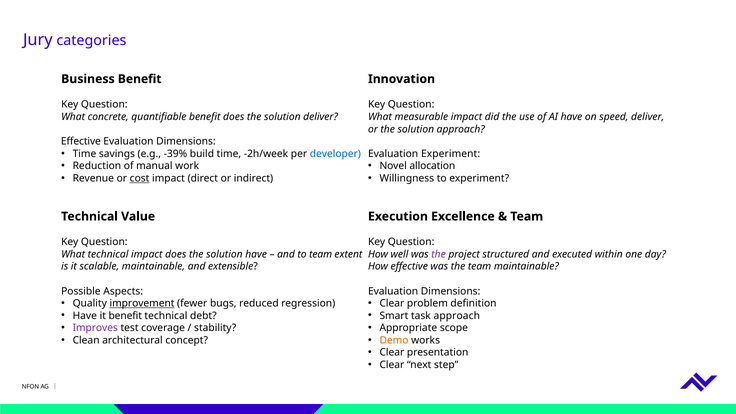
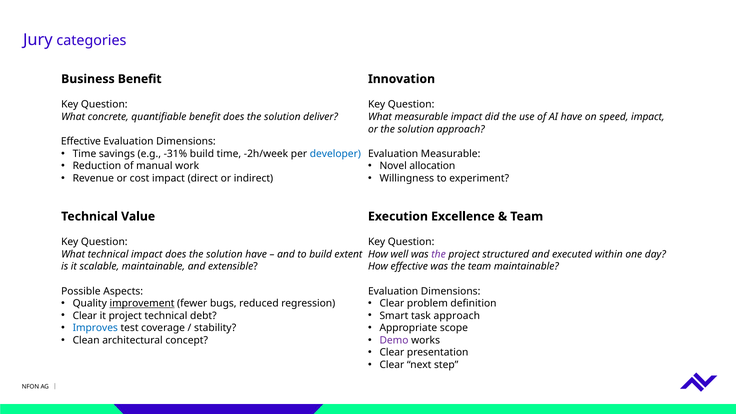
speed deliver: deliver -> impact (648, 117)
-39%: -39% -> -31% (175, 154)
Evaluation Experiment: Experiment -> Measurable (451, 154)
cost underline: present -> none (140, 178)
to team: team -> build (321, 254)
Have: Have -> Clear (85, 316)
it benefit: benefit -> project (125, 316)
Improves colour: purple -> blue (95, 328)
Demo colour: orange -> purple (394, 340)
